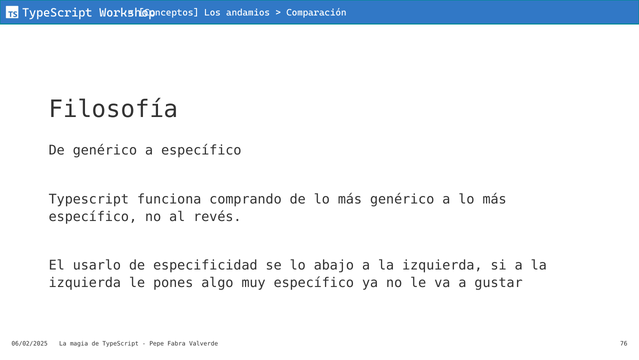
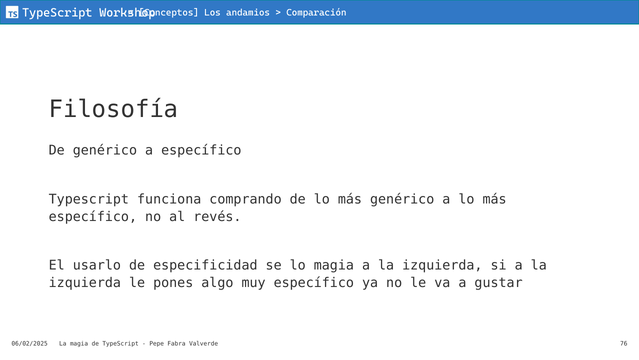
lo abajo: abajo -> magia (334, 265)
